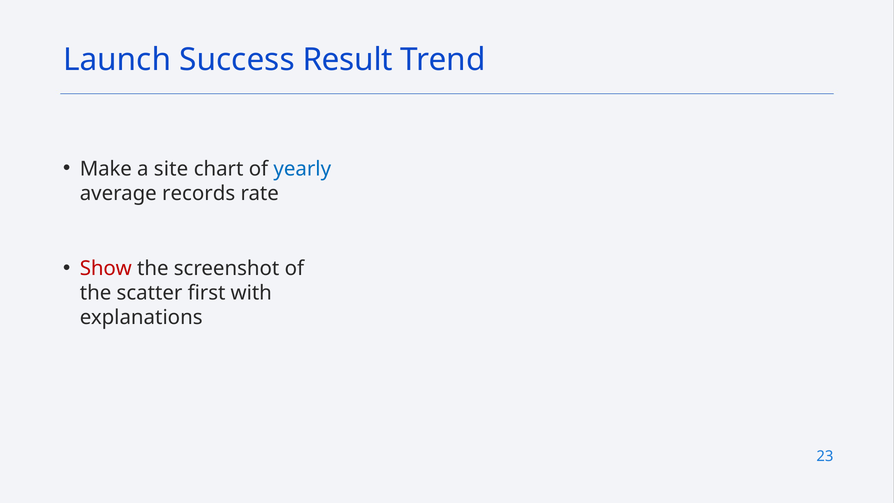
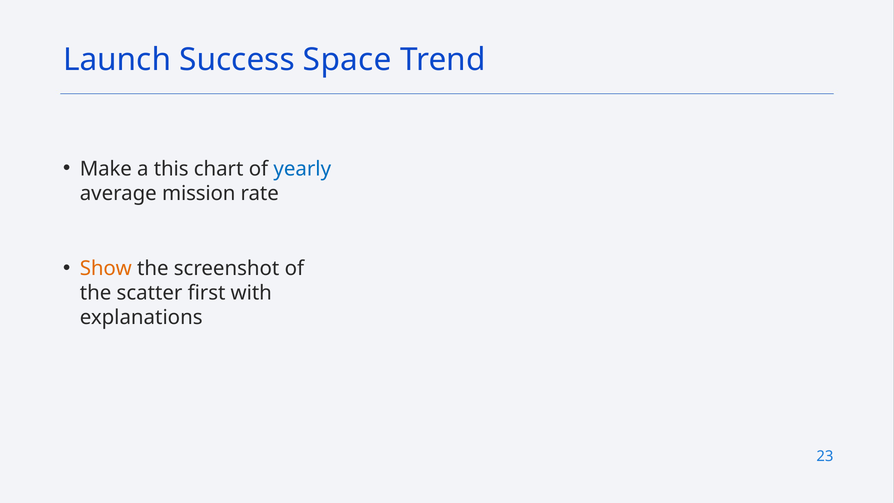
Result: Result -> Space (347, 60)
site: site -> this (171, 169)
records: records -> mission (199, 193)
Show colour: red -> orange (106, 268)
